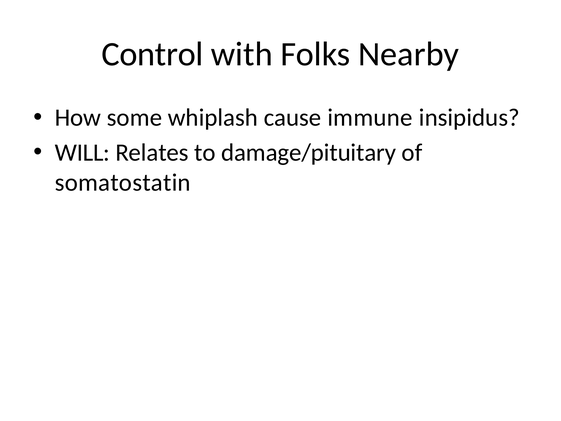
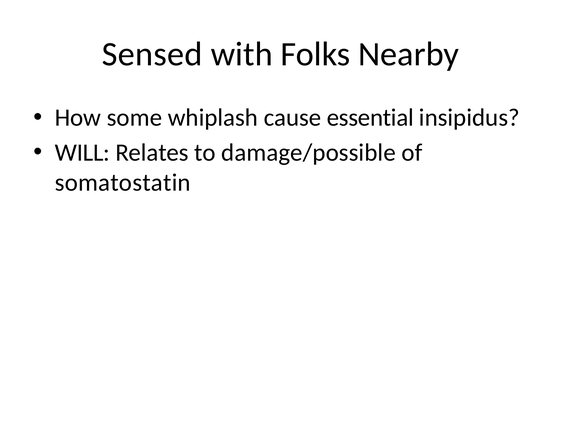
Control: Control -> Sensed (152, 54)
immune: immune -> essential (370, 118)
damage/pituitary: damage/pituitary -> damage/possible (309, 153)
